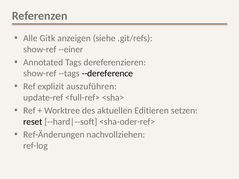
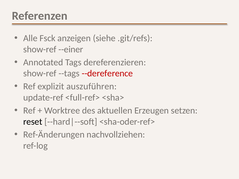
Gitk: Gitk -> Fsck (48, 38)
--dereference colour: black -> red (107, 74)
Editieren: Editieren -> Erzeugen (152, 111)
